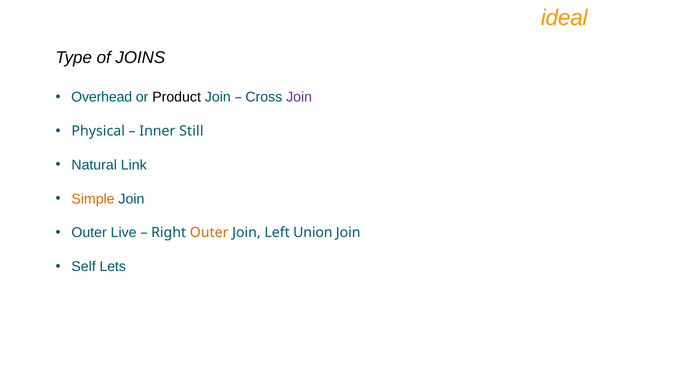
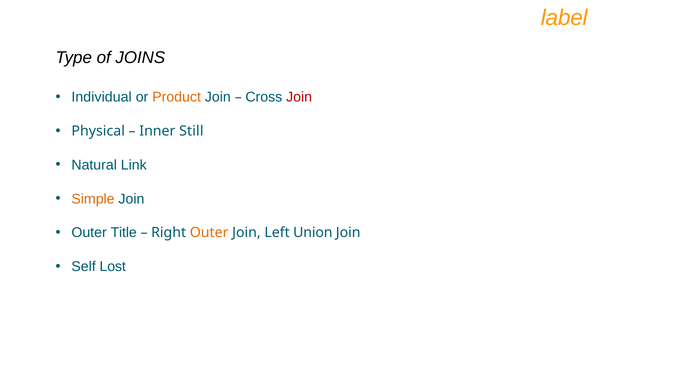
ideal: ideal -> label (564, 18)
Overhead: Overhead -> Individual (102, 97)
Product colour: black -> orange (177, 97)
Join colour: purple -> red (299, 97)
Live: Live -> Title (124, 233)
Lets: Lets -> Lost (113, 267)
